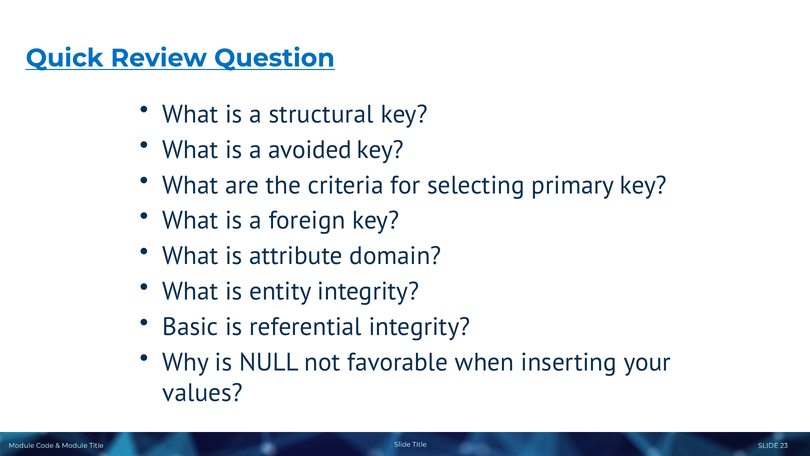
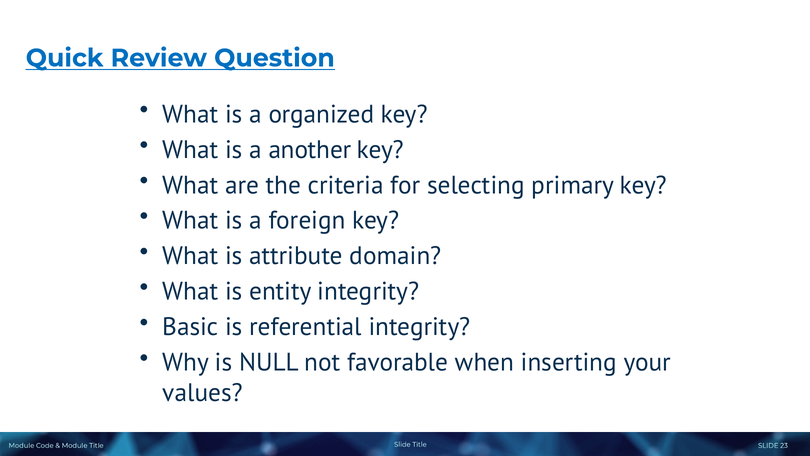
structural: structural -> organized (321, 114)
avoided: avoided -> another (310, 150)
